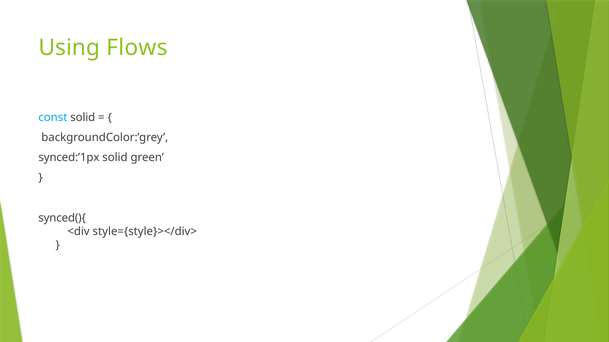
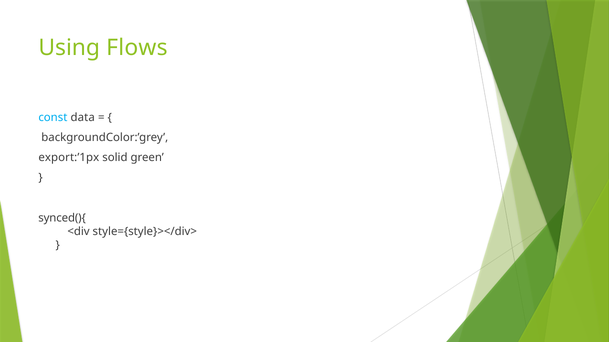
const solid: solid -> data (83, 118)
synced:’1px: synced:’1px -> export:’1px (69, 158)
